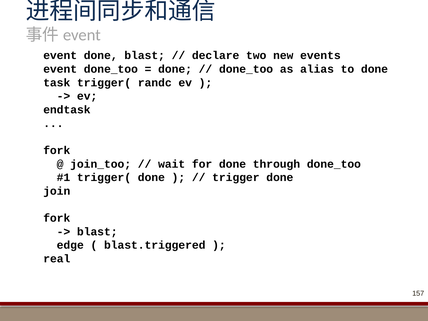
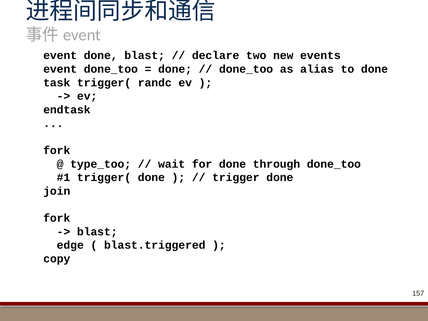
join_too: join_too -> type_too (101, 164)
real: real -> copy (57, 259)
